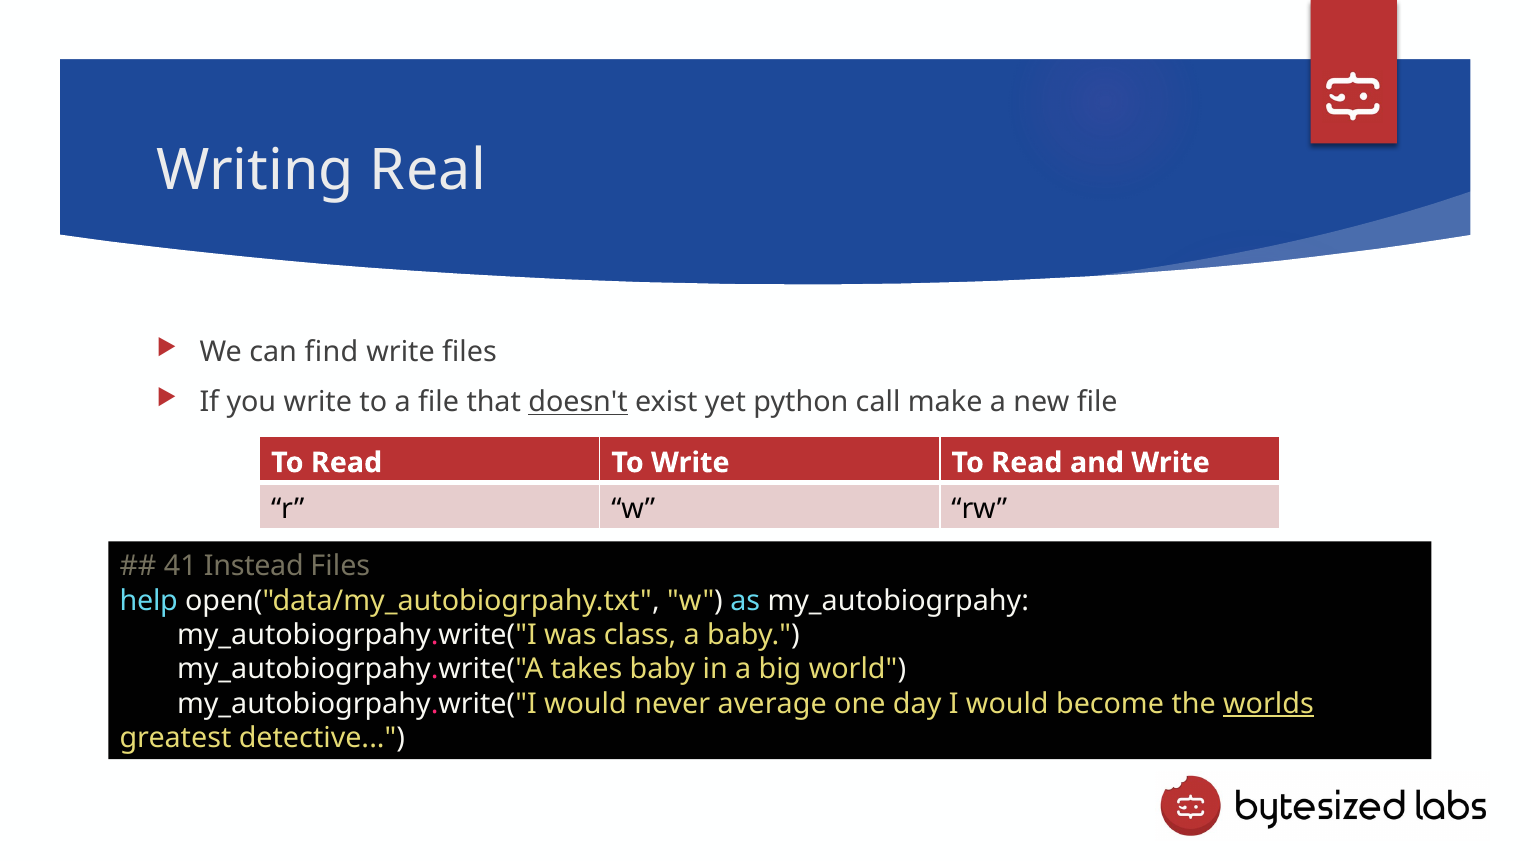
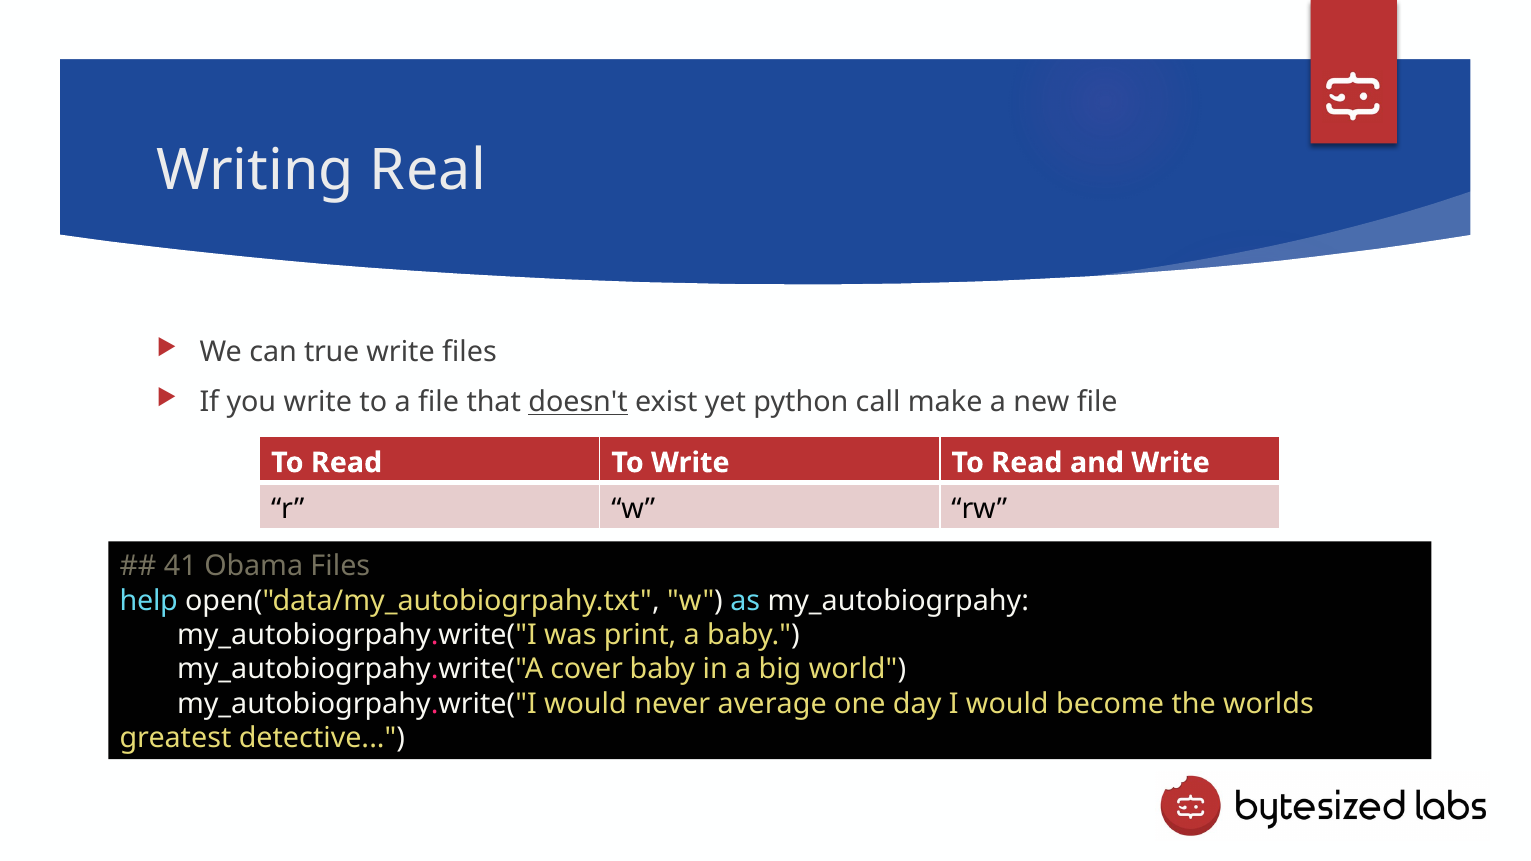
find: find -> true (332, 352)
Instead: Instead -> Obama (254, 566)
class: class -> print (640, 635)
takes: takes -> cover (587, 670)
worlds underline: present -> none (1268, 704)
